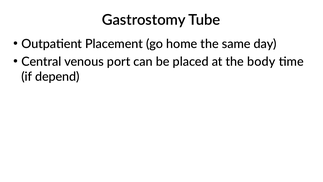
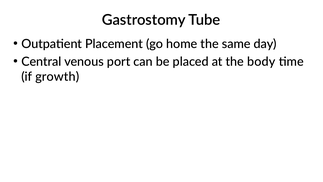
depend: depend -> growth (57, 77)
